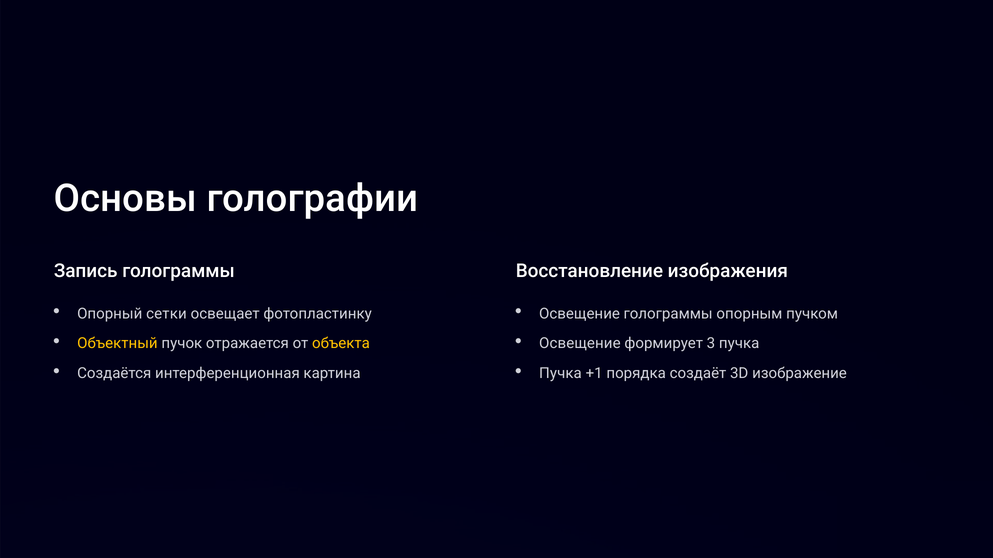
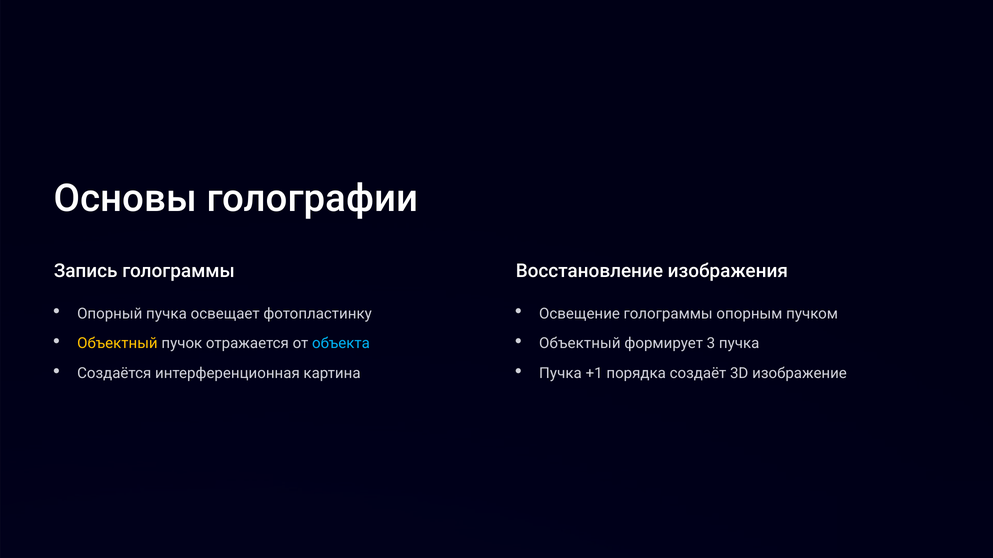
Опорный сетки: сетки -> пучка (166, 314)
объекта colour: yellow -> light blue (341, 344)
Освещение: Освещение -> Объектный (580, 344)
